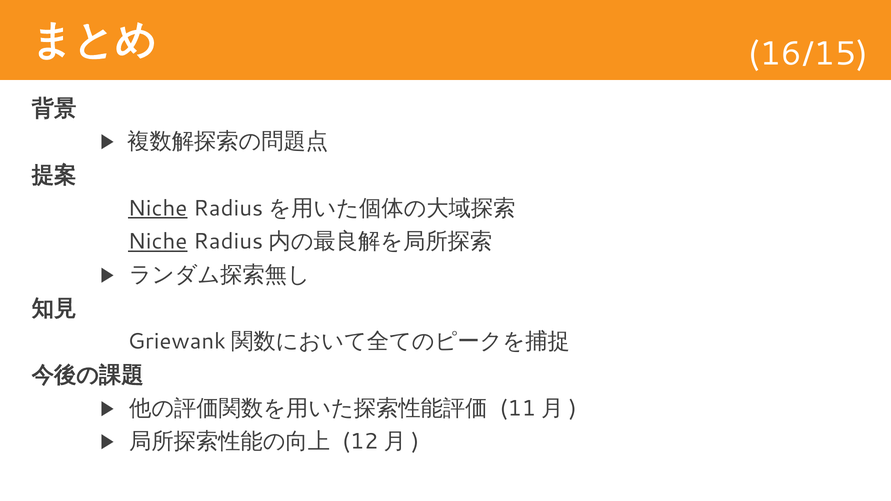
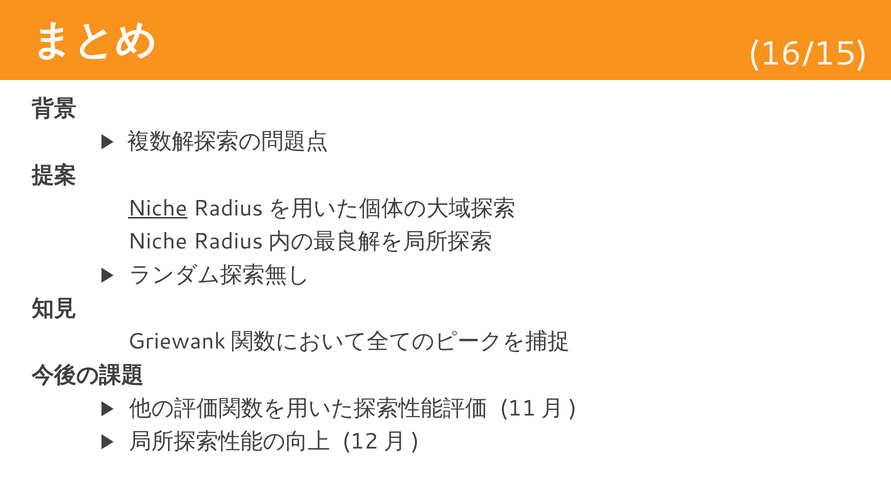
Niche underline: present -> none (158, 242)
